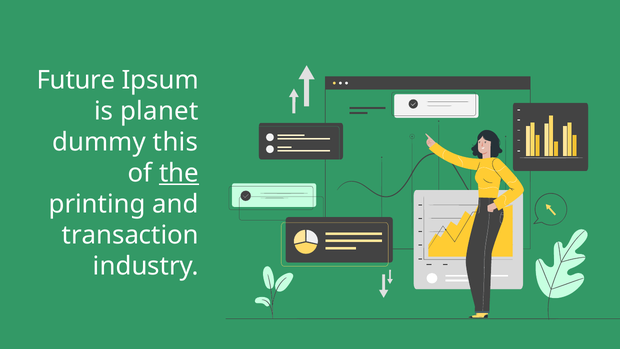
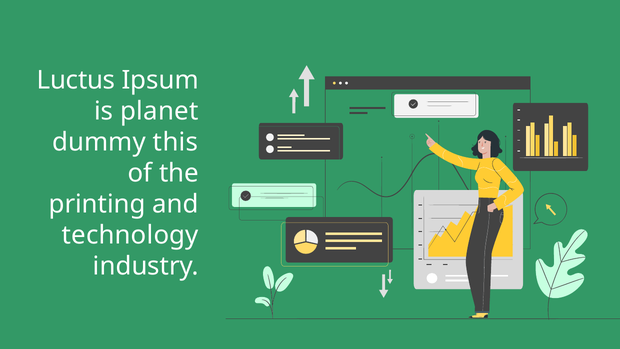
Future: Future -> Luctus (76, 80)
the underline: present -> none (179, 173)
transaction: transaction -> technology (130, 235)
